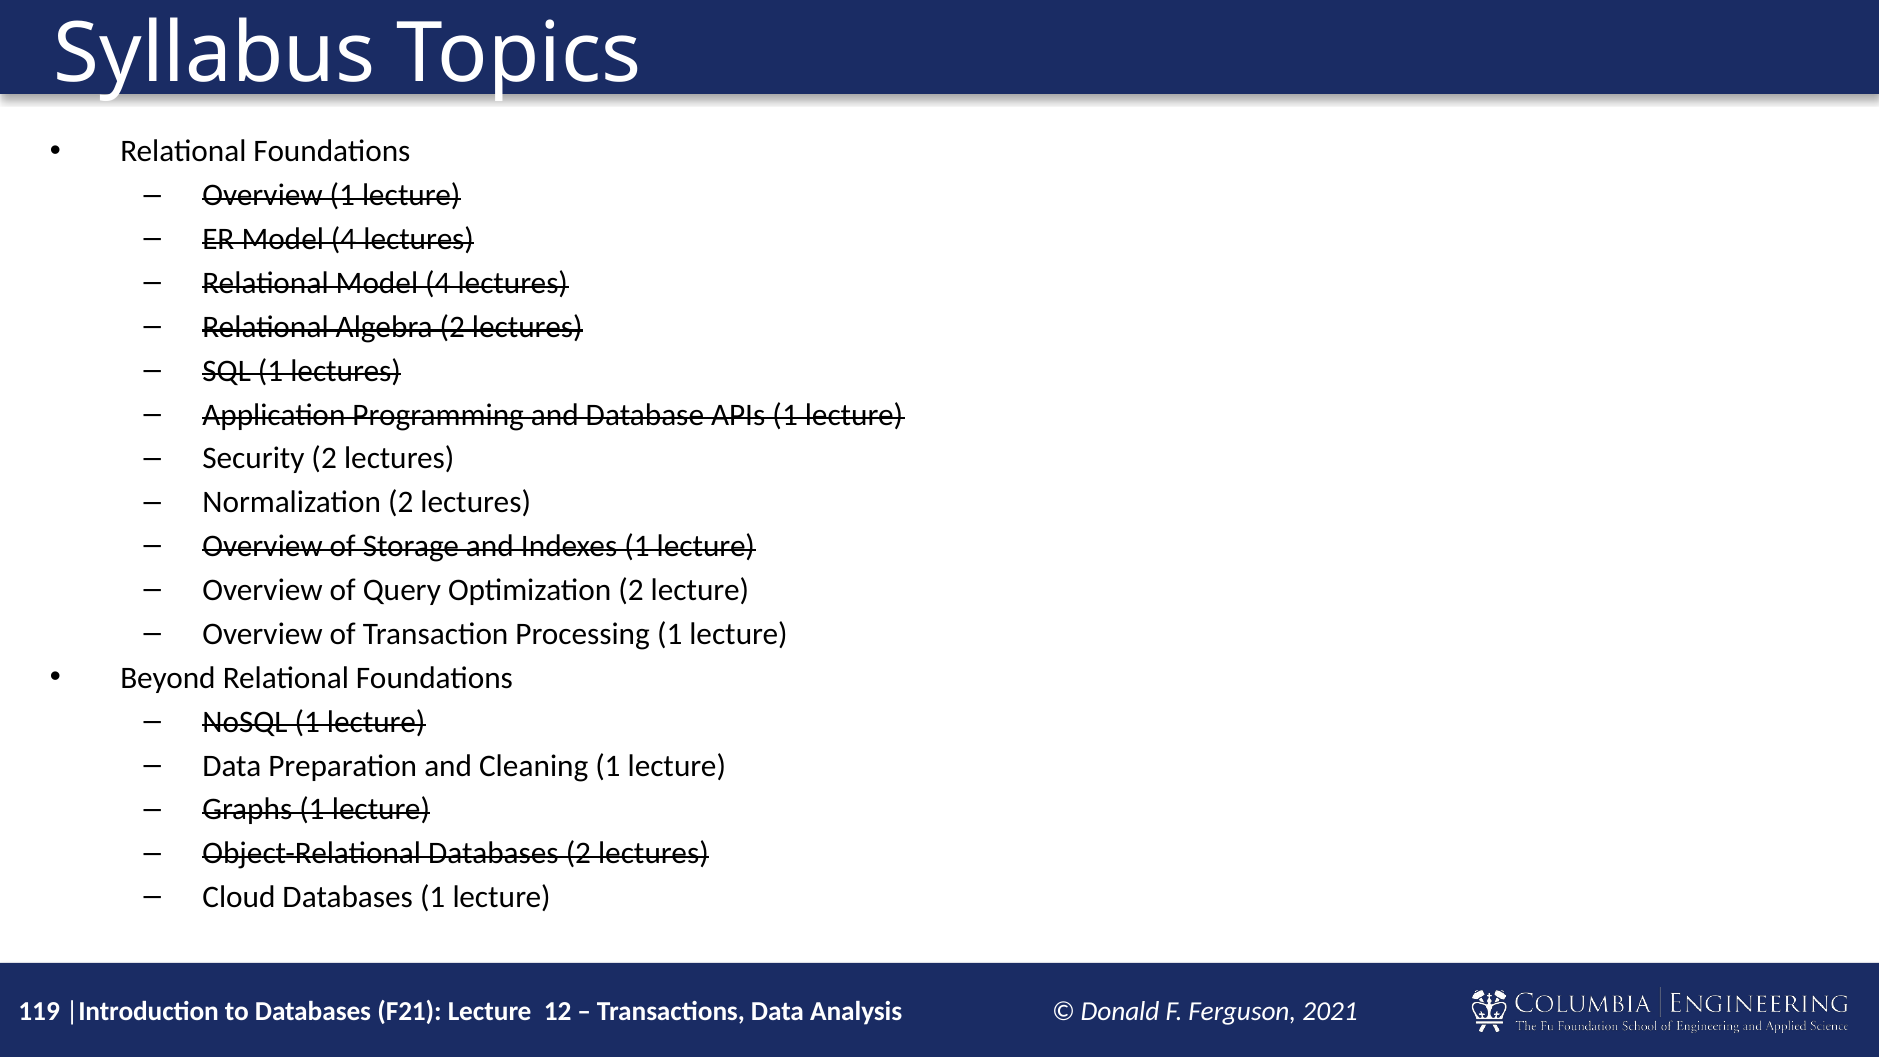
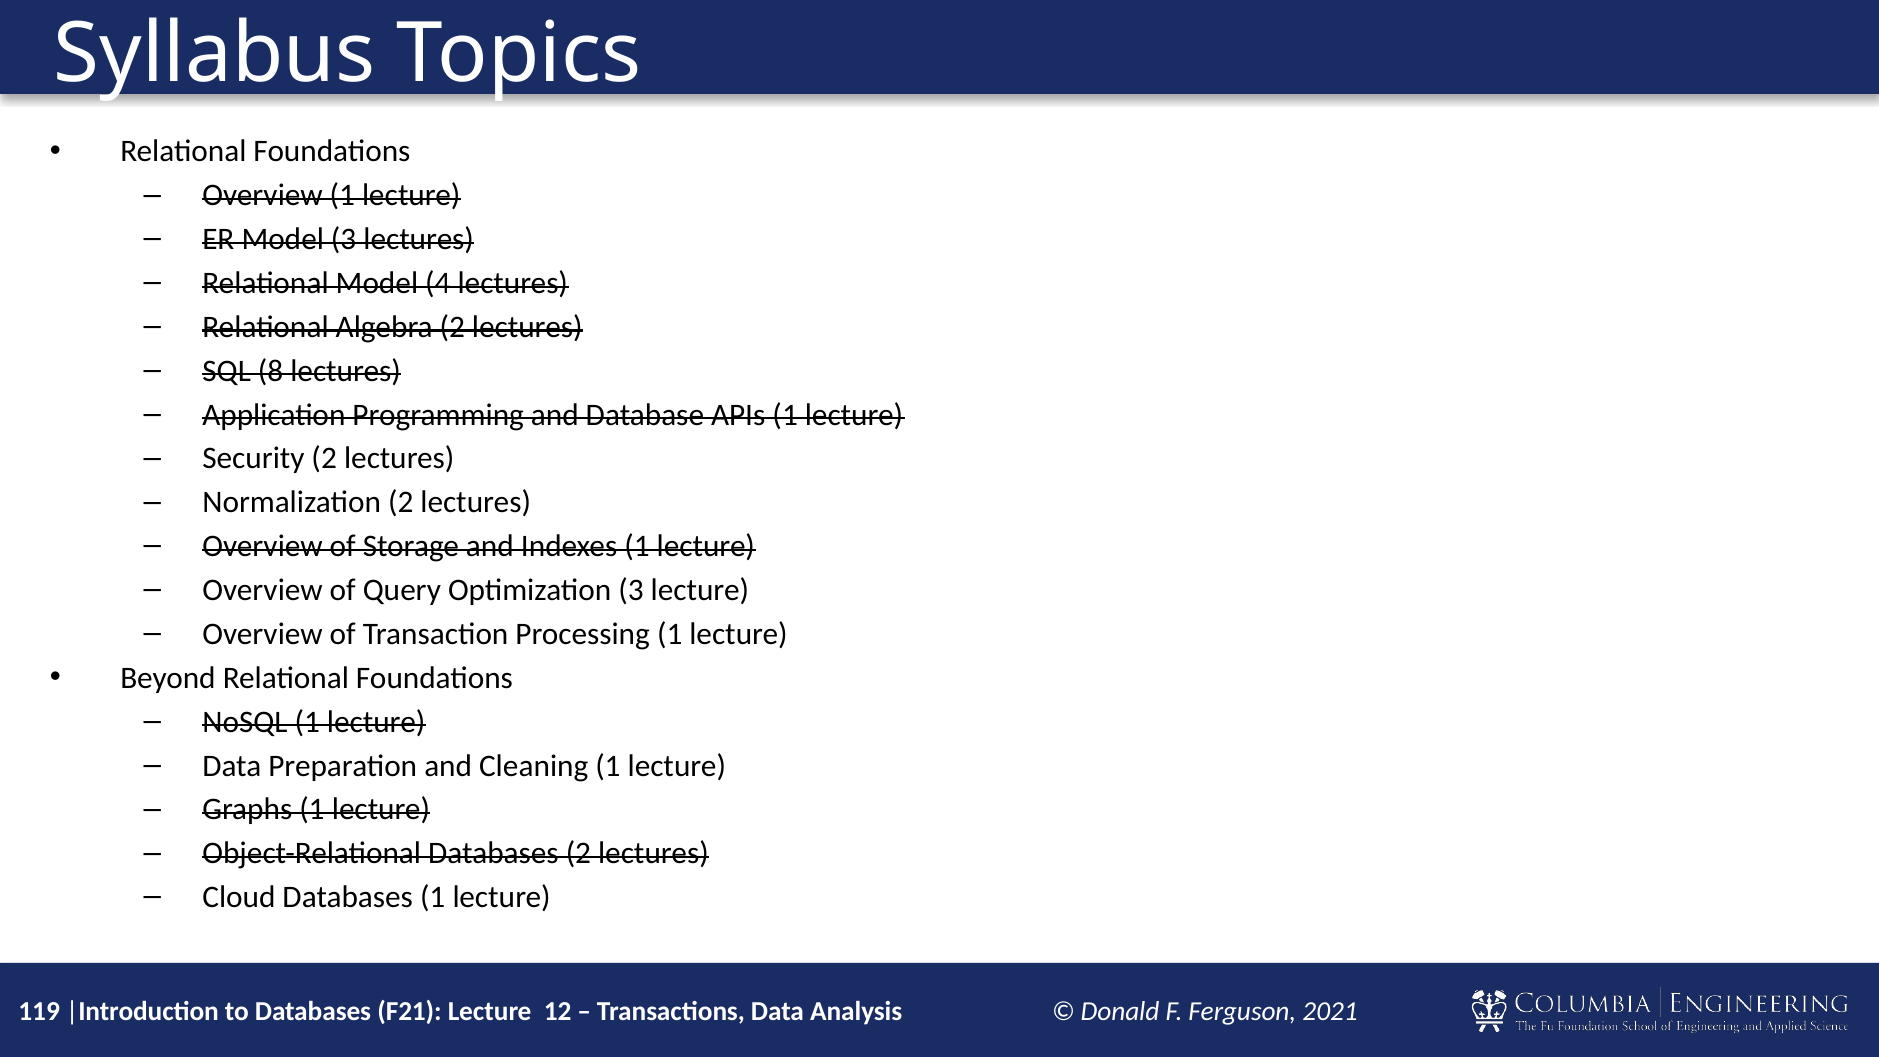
ER Model 4: 4 -> 3 (344, 239)
SQL 1: 1 -> 8 (271, 371)
Optimization 2: 2 -> 3 (631, 590)
